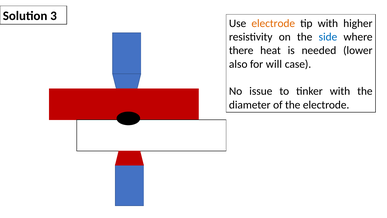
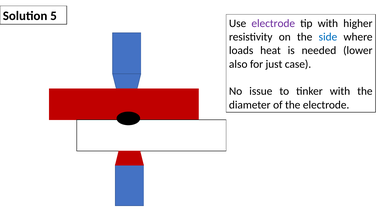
3: 3 -> 5 (54, 16)
electrode colour: orange -> purple (273, 23)
there: there -> loads (241, 50)
will: will -> just (274, 64)
